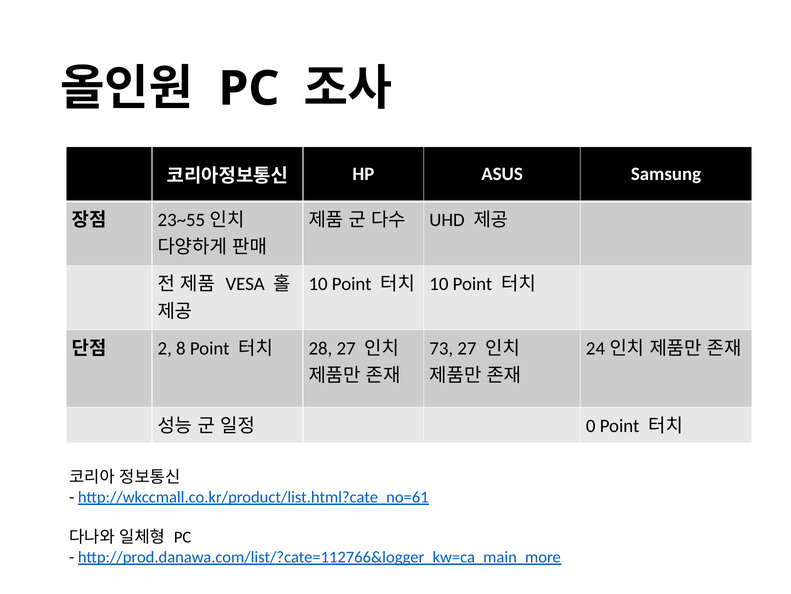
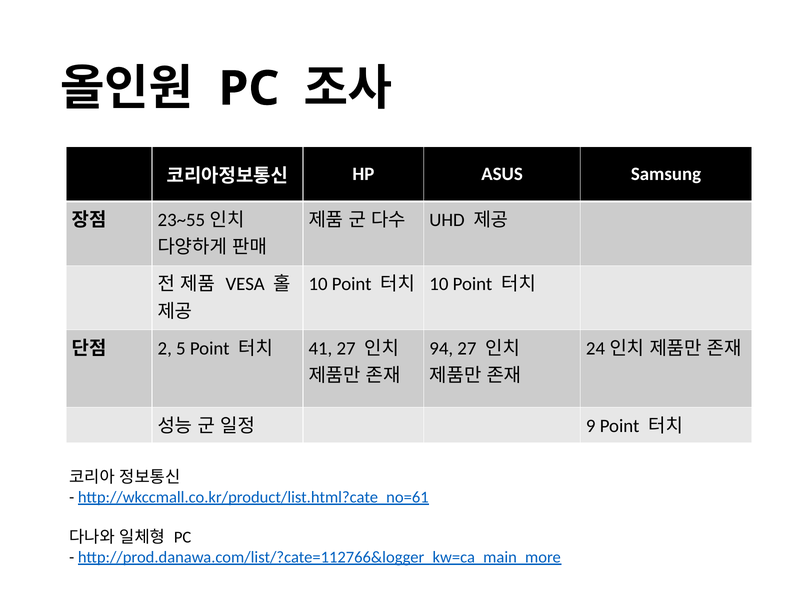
73: 73 -> 94 (441, 348)
8: 8 -> 5 (181, 348)
28: 28 -> 41 (320, 348)
0: 0 -> 9 (591, 425)
